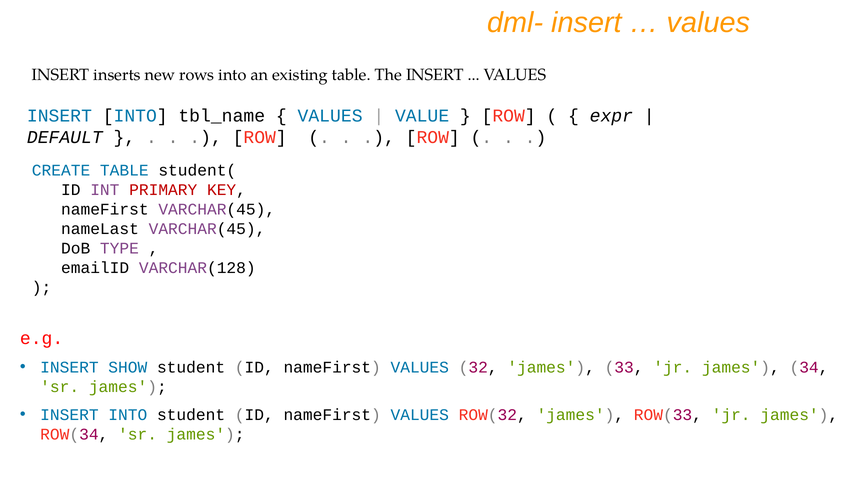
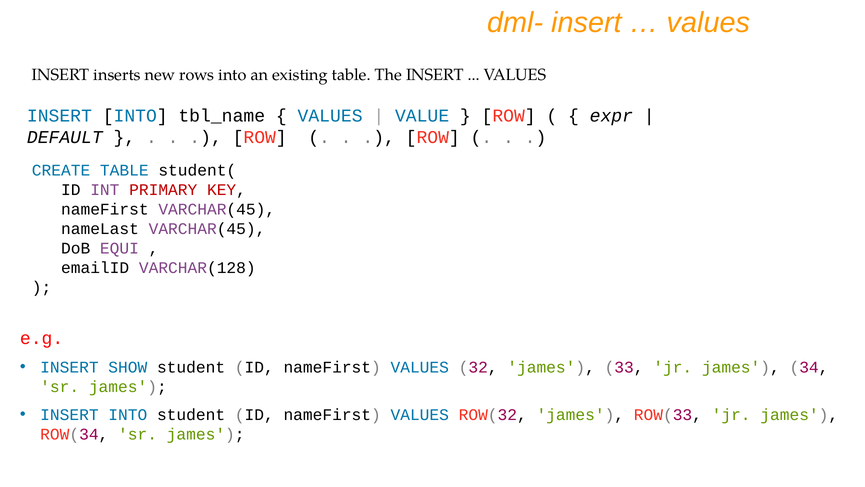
TYPE: TYPE -> EQUI (119, 248)
